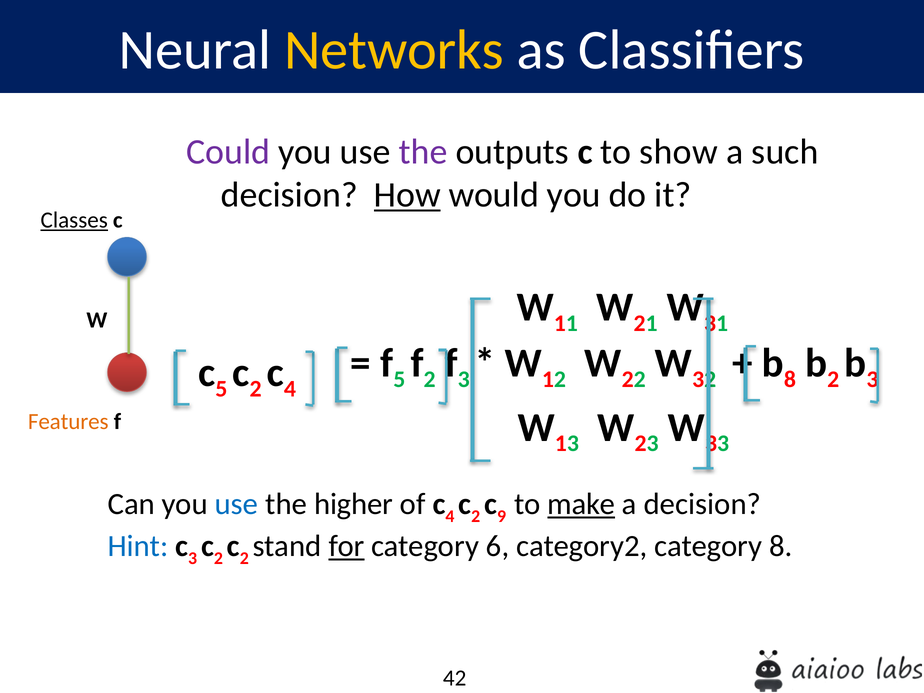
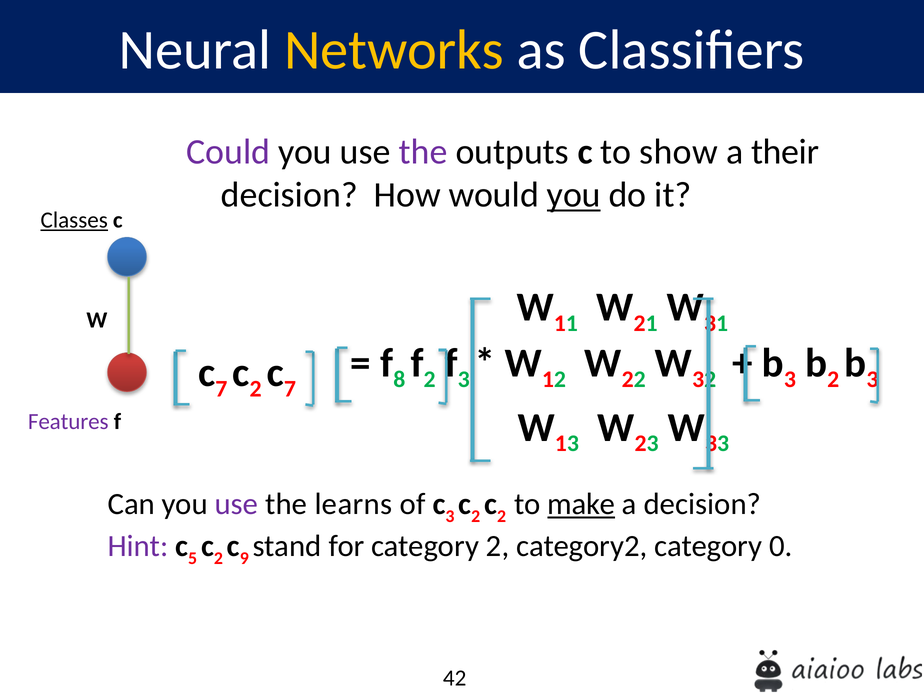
such: such -> their (785, 152)
How underline: present -> none (407, 195)
you underline: none -> present (574, 195)
f 5: 5 -> 8 (399, 379)
8: 8 -> 3 (790, 379)
5: 5 -> 7 (221, 389)
4: 4 -> 7 (290, 389)
Features colour: orange -> purple (68, 422)
use colour: blue -> purple (237, 504)
higher: higher -> learns (353, 504)
of c 4: 4 -> 3 (450, 516)
9: 9 -> 2 (502, 516)
Hint colour: blue -> purple (138, 546)
c 3: 3 -> 5 (193, 558)
2: 2 -> 9 (244, 558)
for underline: present -> none (346, 546)
category 6: 6 -> 2 (498, 546)
category 8: 8 -> 0 (781, 546)
